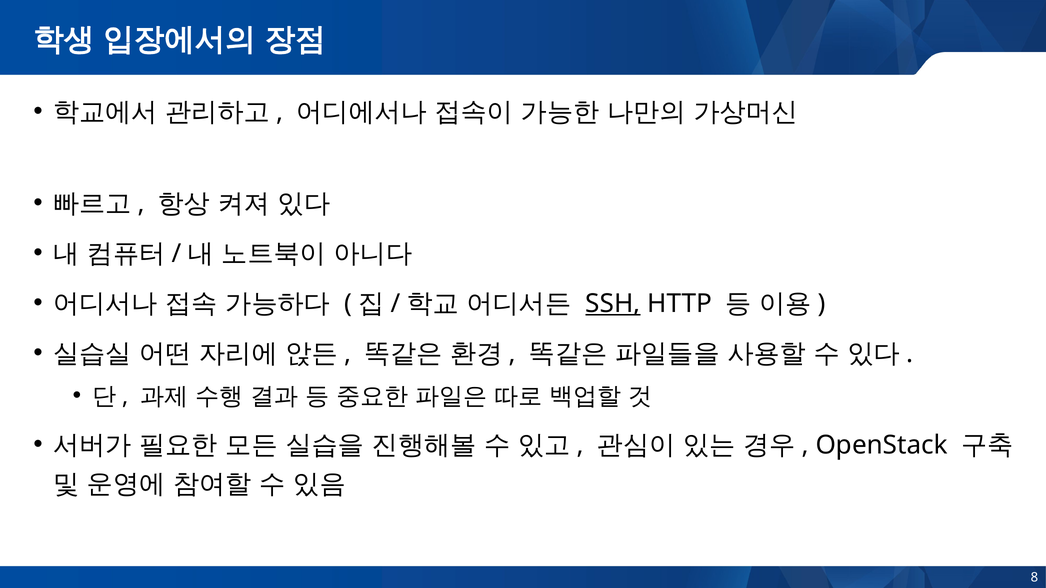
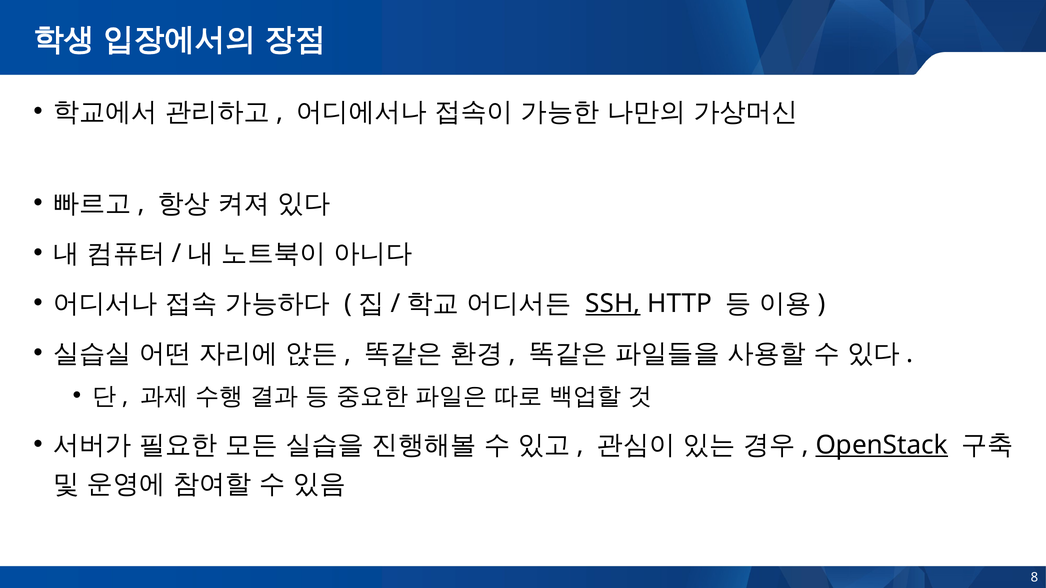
OpenStack underline: none -> present (882, 445)
